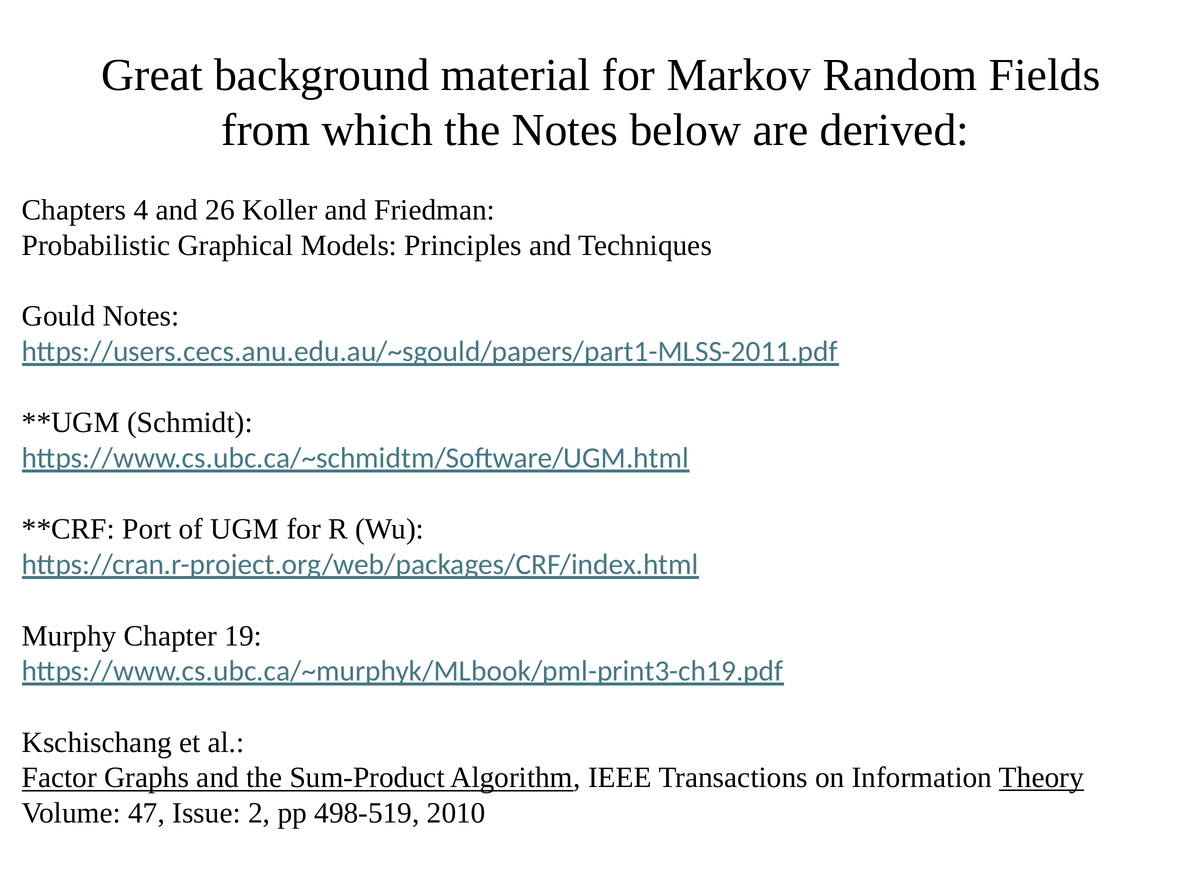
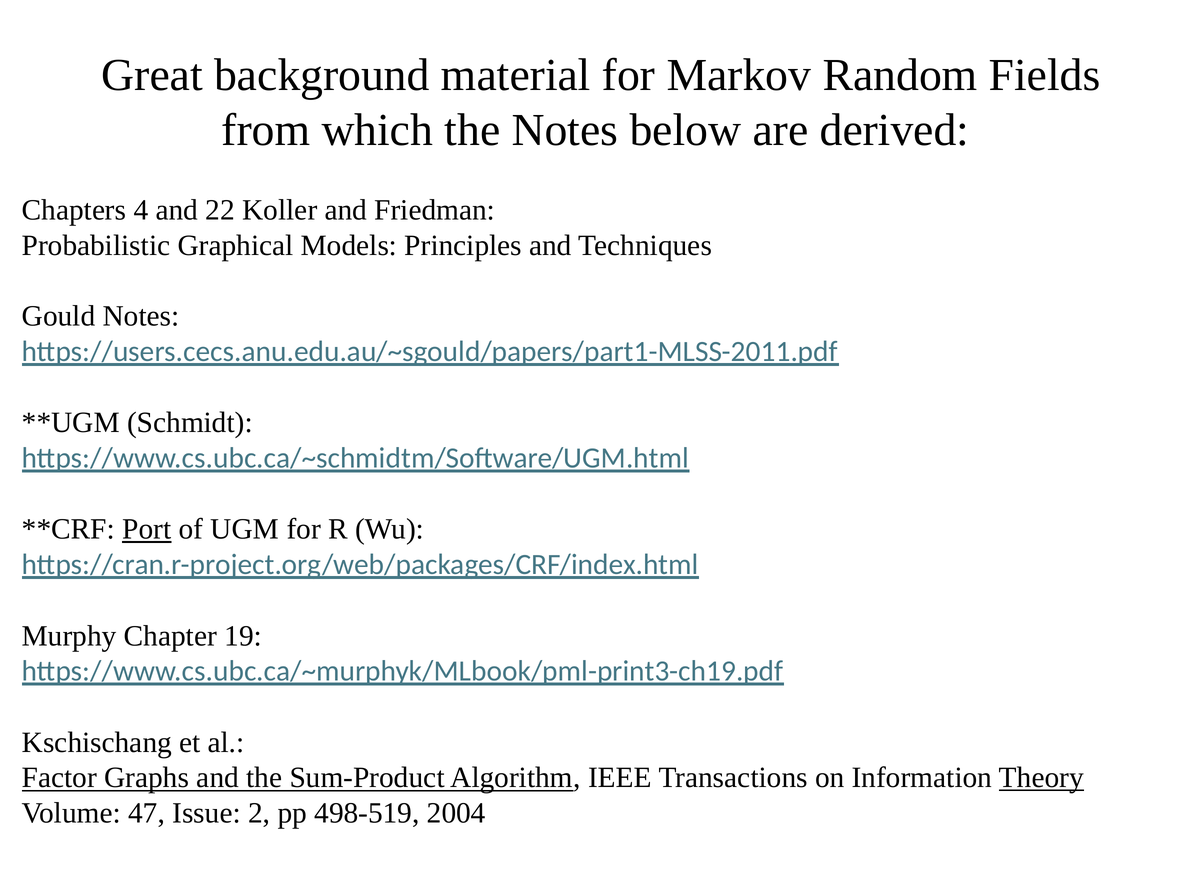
26: 26 -> 22 (220, 210)
Port underline: none -> present (147, 529)
2010: 2010 -> 2004 (456, 813)
